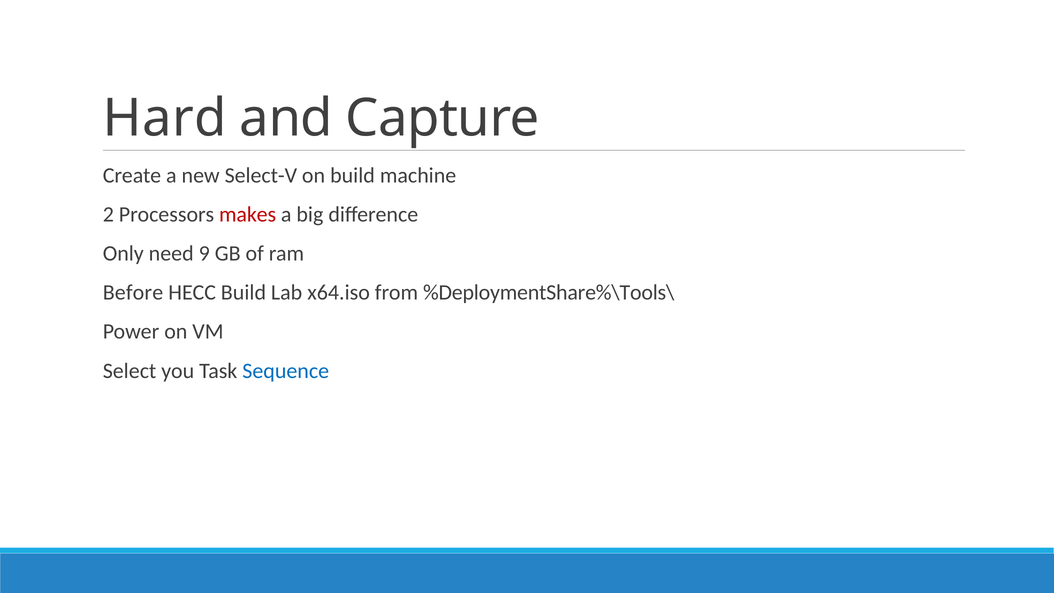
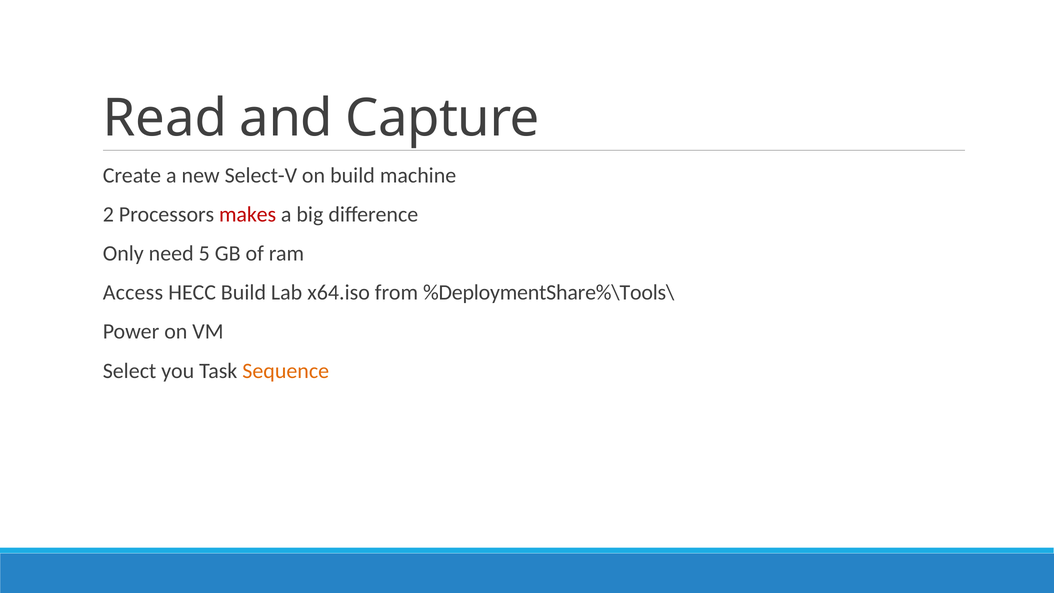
Hard: Hard -> Read (165, 118)
9: 9 -> 5 (204, 253)
Before: Before -> Access (133, 293)
Sequence colour: blue -> orange (286, 371)
